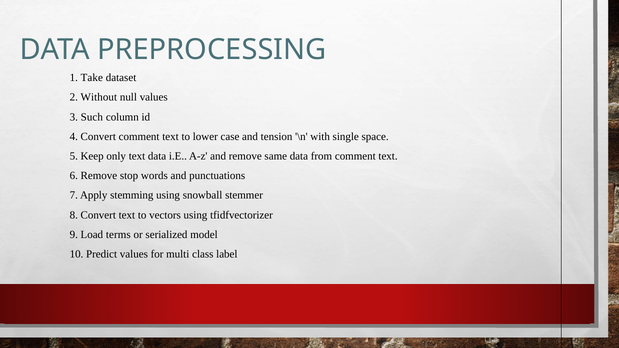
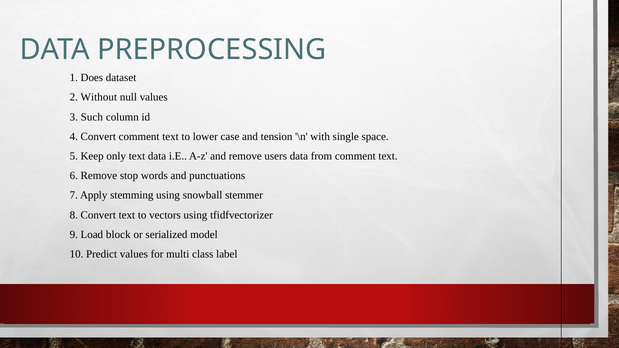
Take: Take -> Does (92, 78)
same: same -> users (276, 156)
terms: terms -> block (118, 235)
